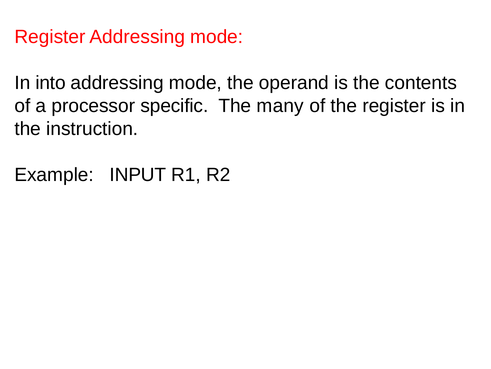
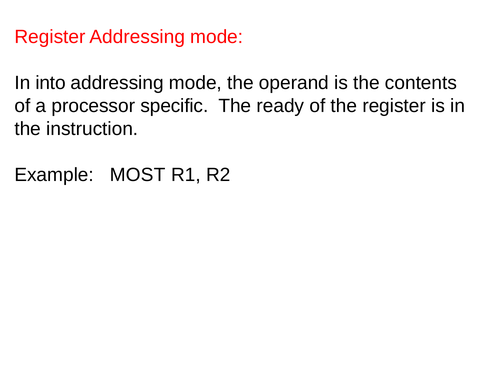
many: many -> ready (280, 106)
INPUT: INPUT -> MOST (138, 174)
